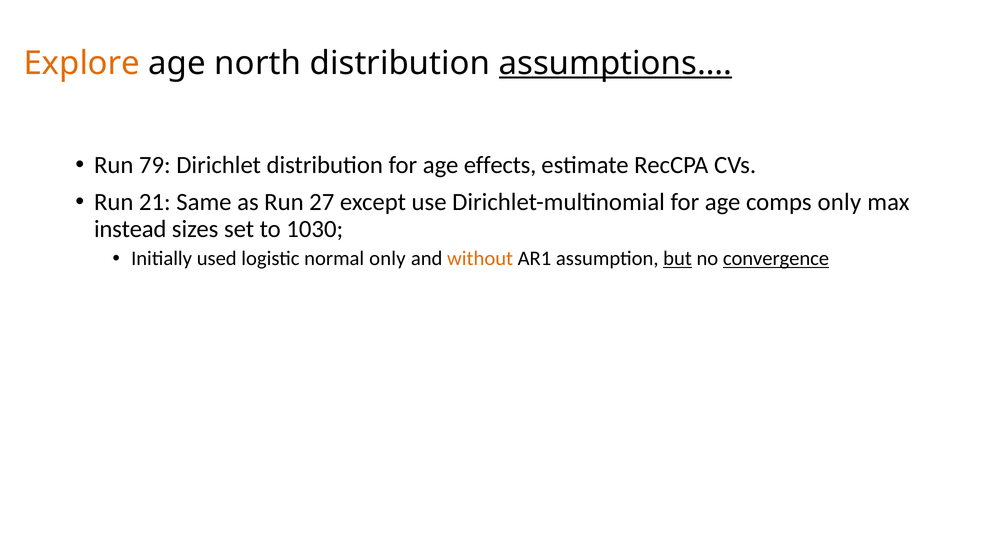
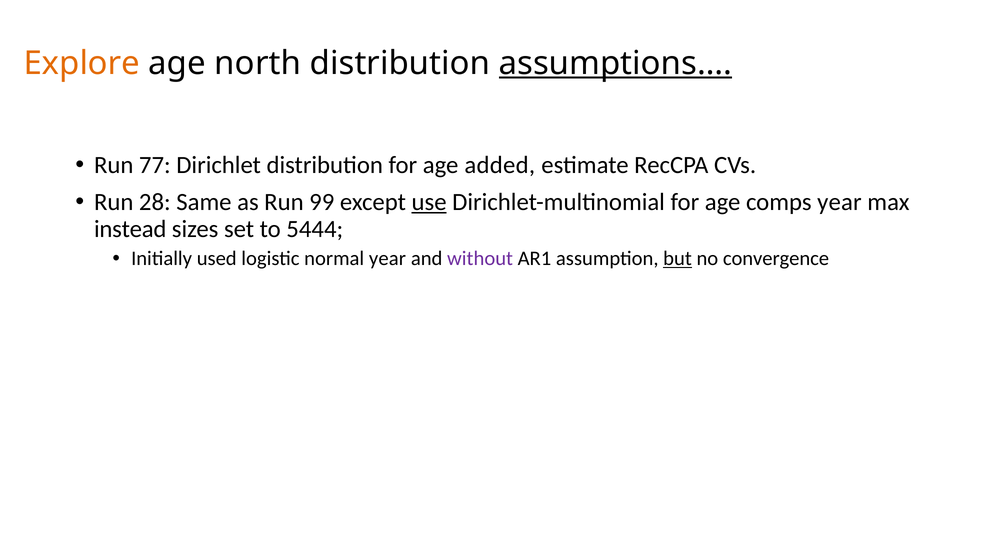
79: 79 -> 77 (155, 165)
effects: effects -> added (500, 165)
21: 21 -> 28 (155, 202)
27: 27 -> 99 (322, 202)
use underline: none -> present (429, 202)
comps only: only -> year (839, 202)
1030: 1030 -> 5444 (315, 229)
normal only: only -> year (387, 259)
without colour: orange -> purple (480, 259)
convergence underline: present -> none (776, 259)
